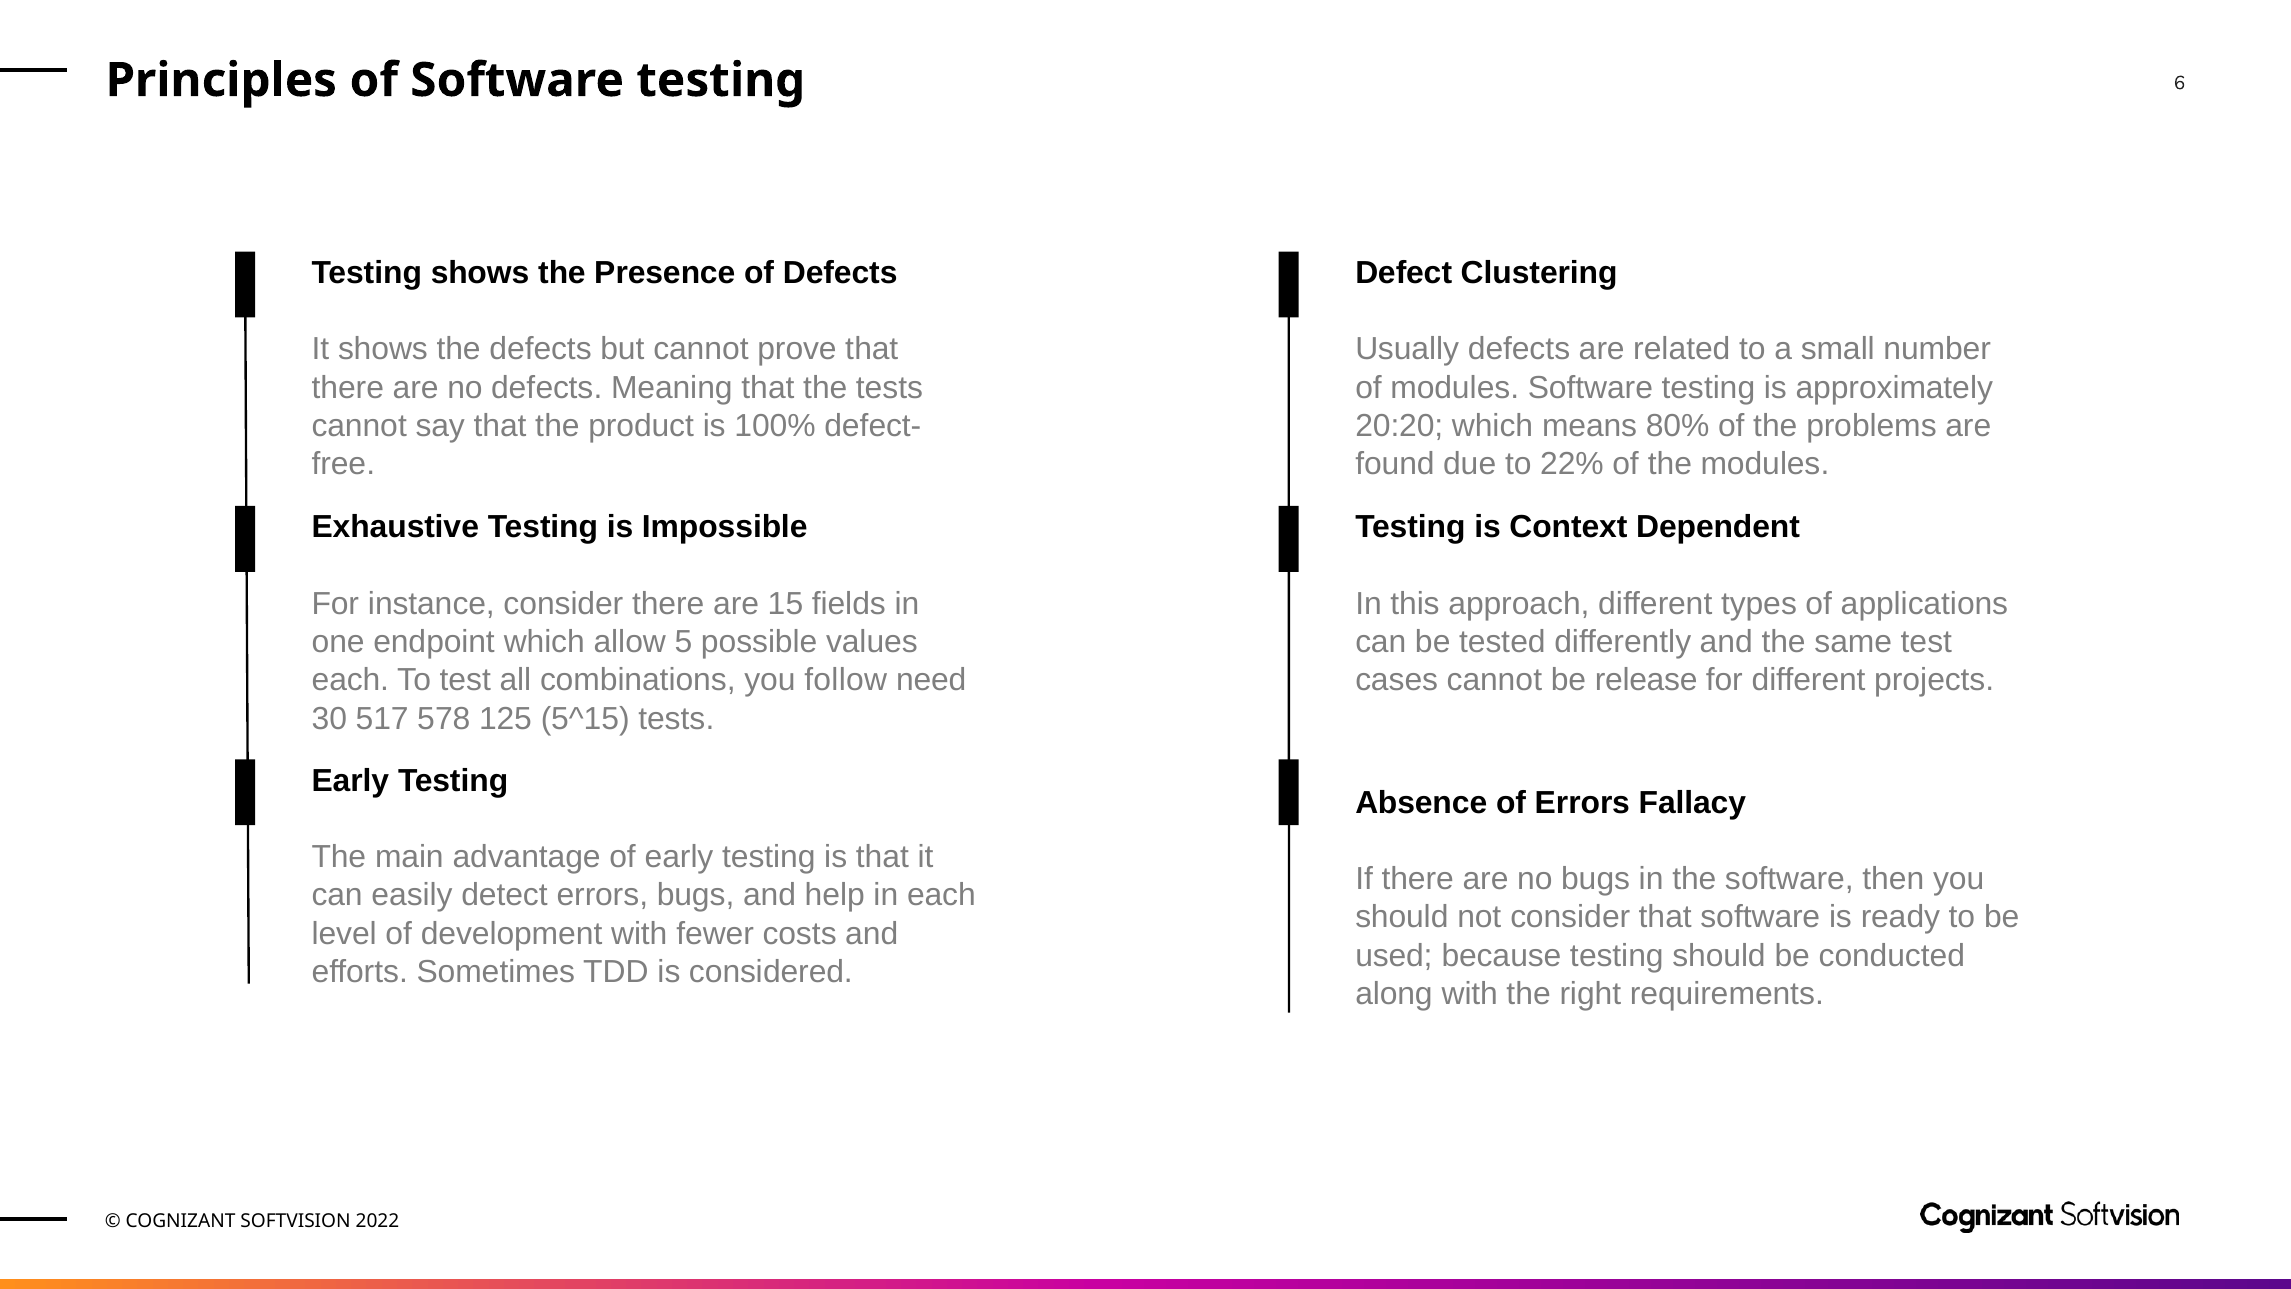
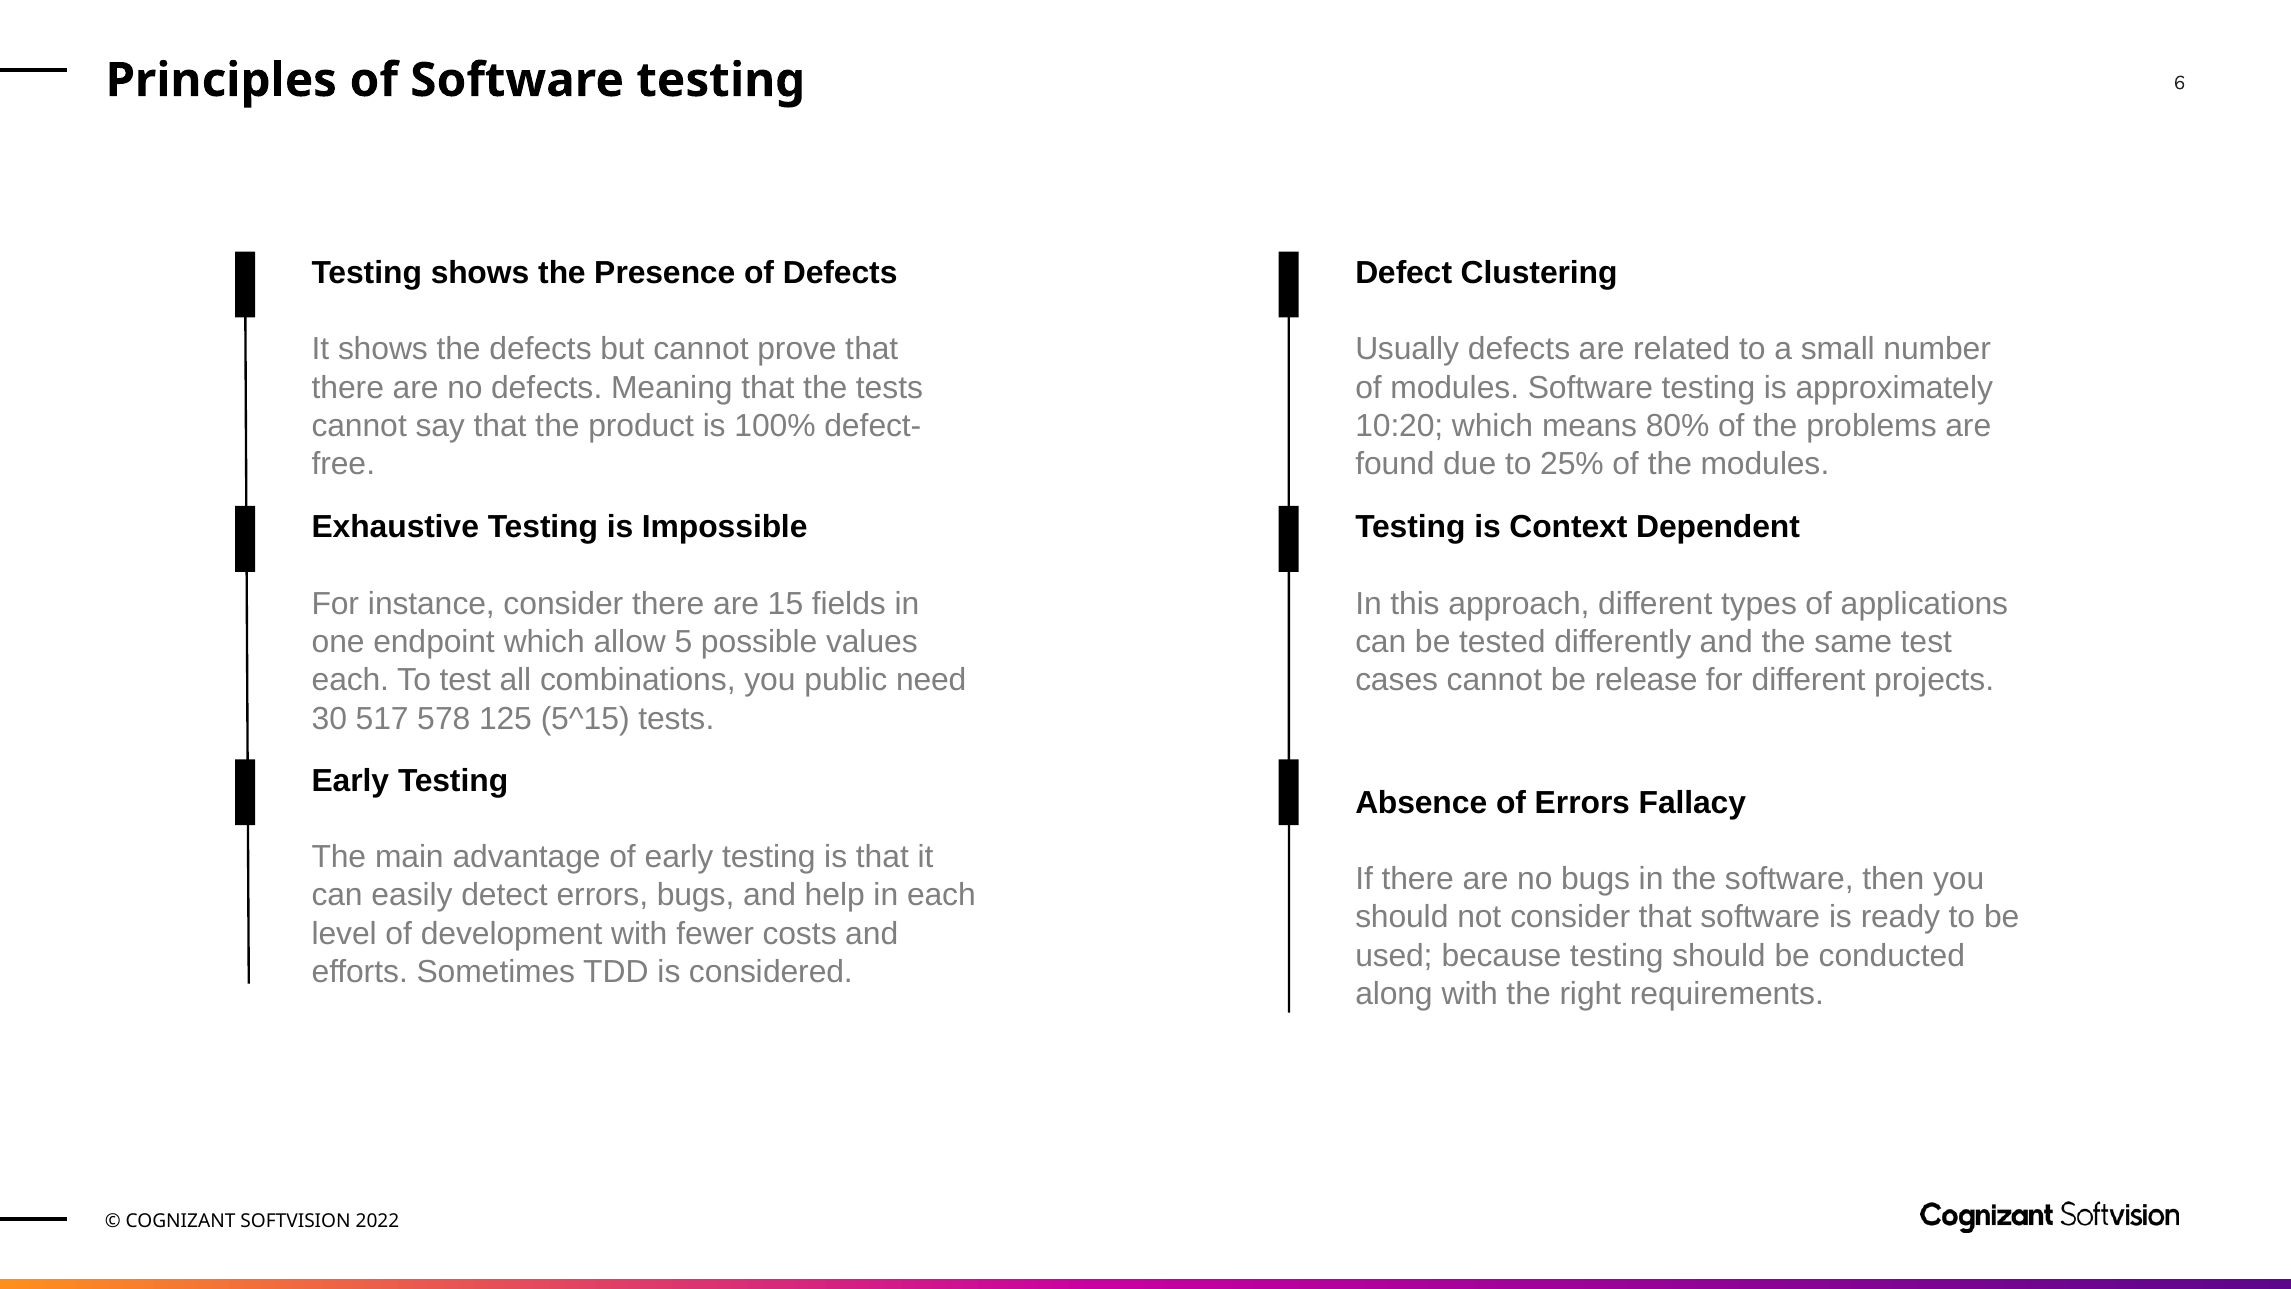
20:20: 20:20 -> 10:20 (1399, 426)
22%: 22% -> 25% (1572, 464)
follow: follow -> public (846, 680)
